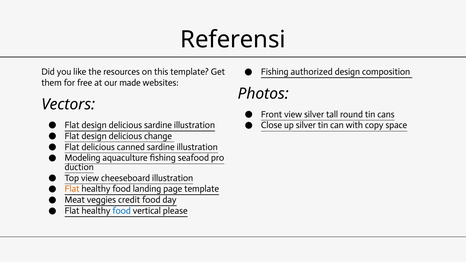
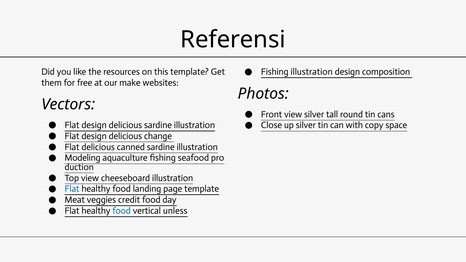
Fishing authorized: authorized -> illustration (312, 72)
made: made -> make (130, 83)
Flat colour: orange -> blue (72, 189)
please: please -> unless (175, 211)
